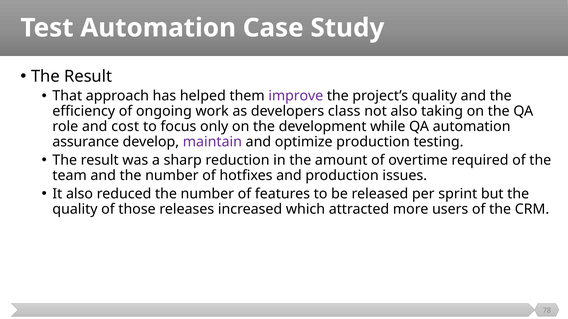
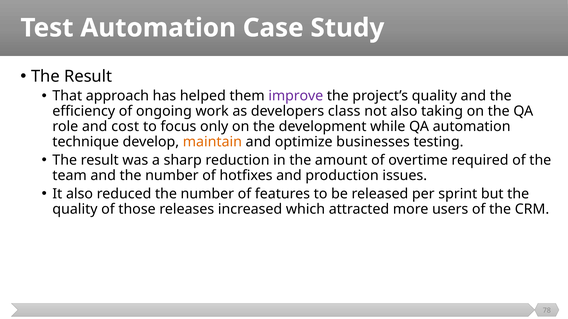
assurance: assurance -> technique (86, 142)
maintain colour: purple -> orange (212, 142)
optimize production: production -> businesses (373, 142)
